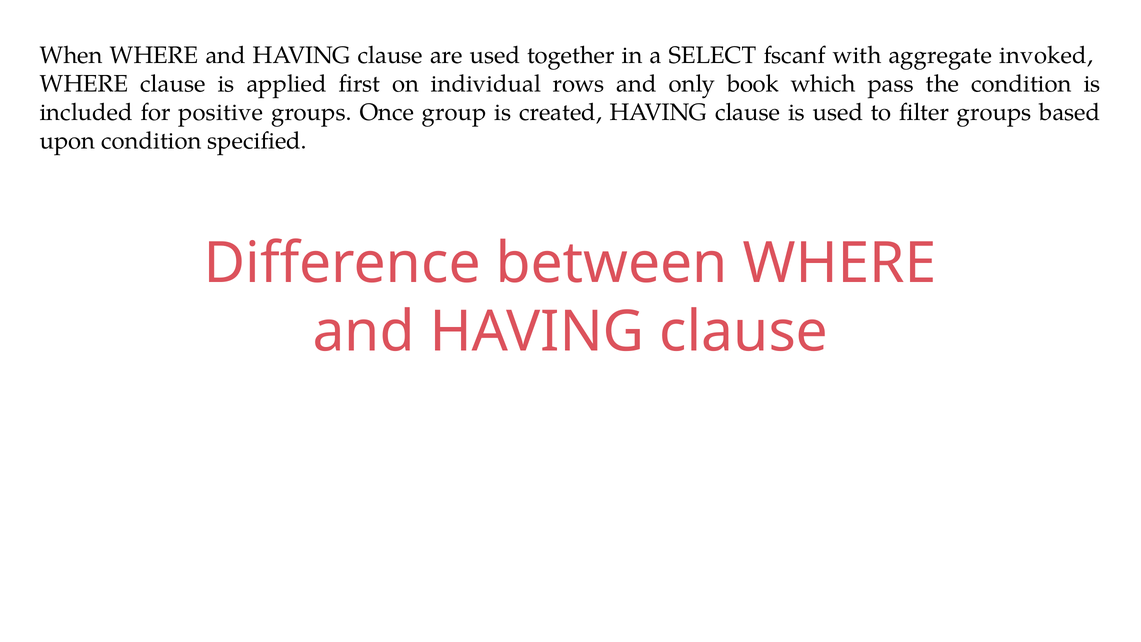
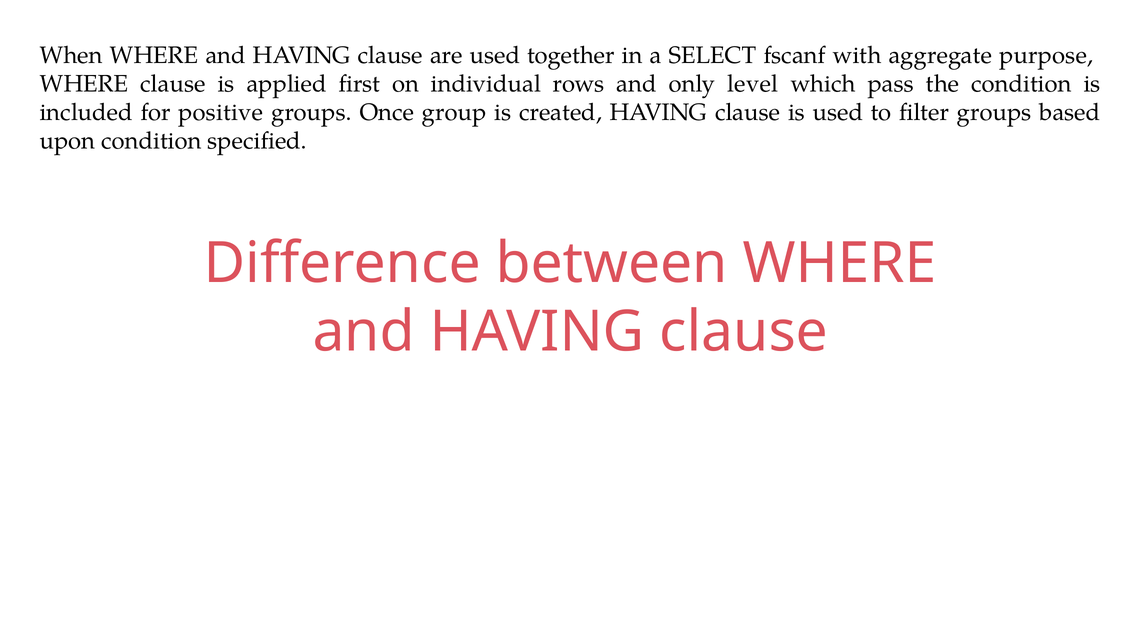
invoked: invoked -> purpose (1046, 55)
book: book -> level (753, 84)
